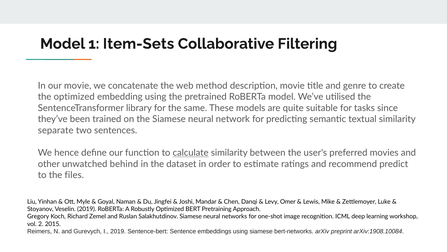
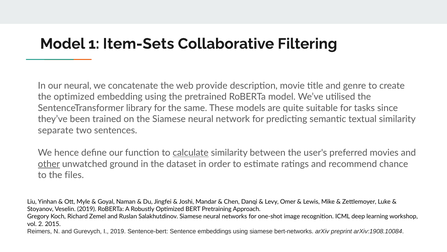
our movie: movie -> neural (78, 85)
method: method -> provide (212, 85)
other underline: none -> present (49, 164)
behind: behind -> ground (124, 164)
predict: predict -> chance (394, 164)
